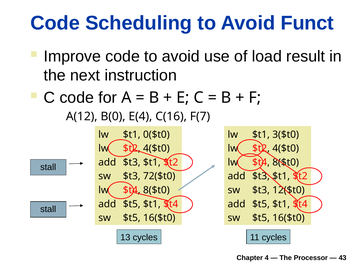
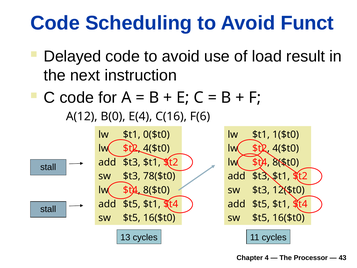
Improve: Improve -> Delayed (72, 56)
F(7: F(7 -> F(6 (200, 116)
3($t0: 3($t0 -> 1($t0 (286, 134)
72($t0: 72($t0 -> 78($t0 (159, 176)
